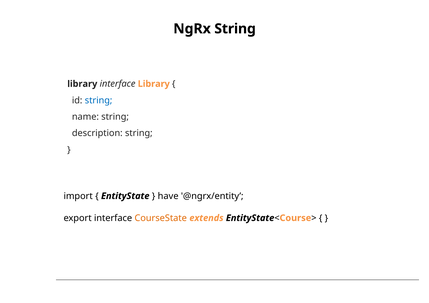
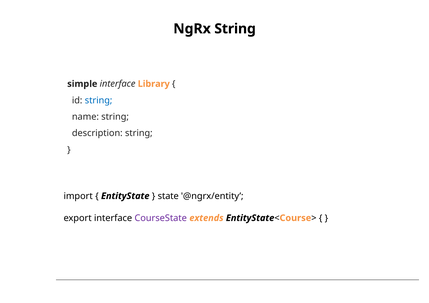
library: library -> simple (82, 84)
have: have -> state (168, 196)
CourseState colour: orange -> purple (161, 218)
